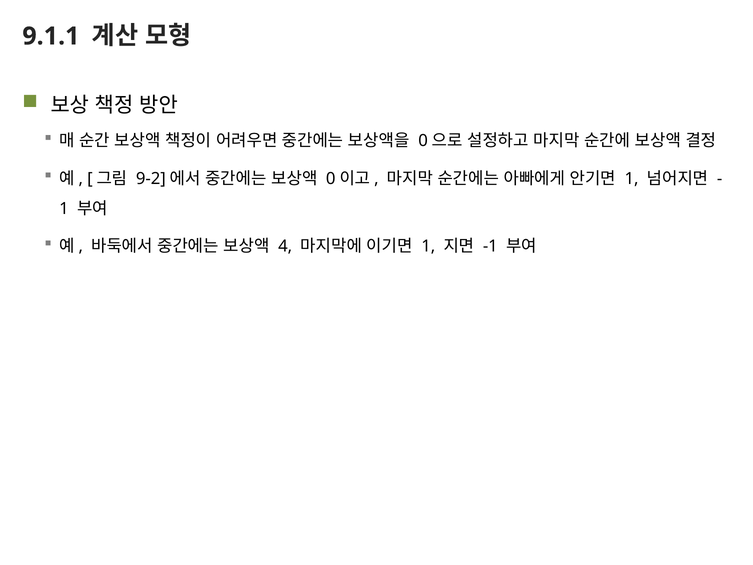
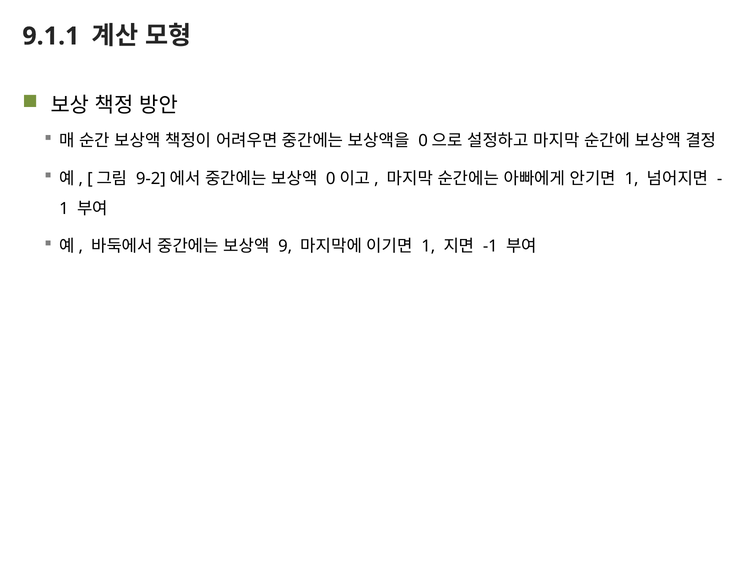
4: 4 -> 9 (285, 246)
